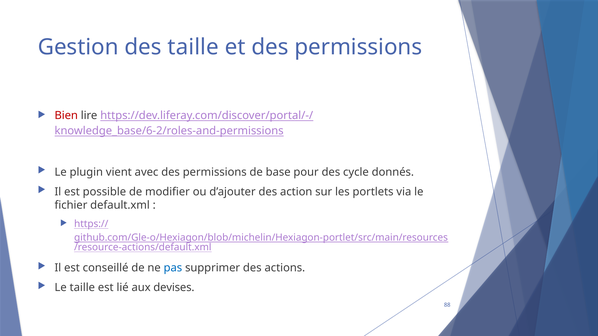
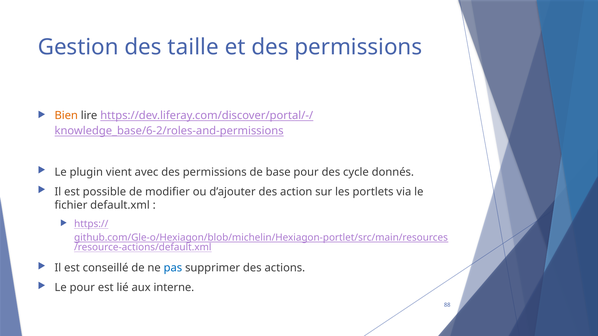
Bien colour: red -> orange (66, 116)
Le taille: taille -> pour (82, 288)
devises: devises -> interne (174, 288)
